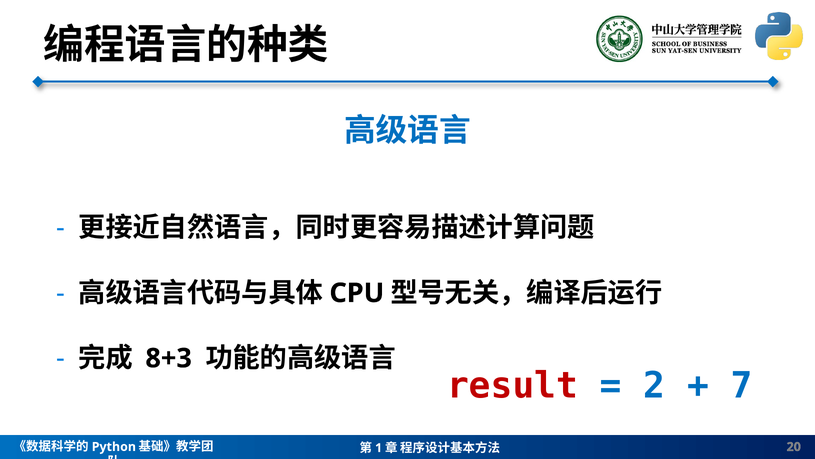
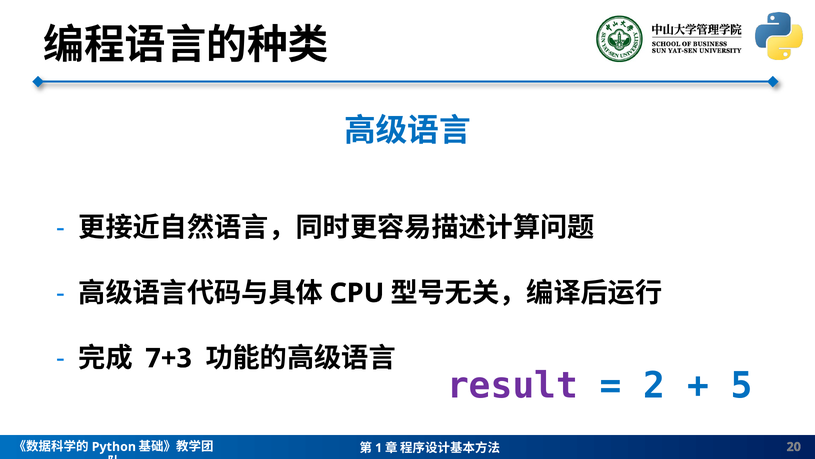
8+3: 8+3 -> 7+3 (169, 358)
result colour: red -> purple (513, 385)
7: 7 -> 5 (741, 385)
